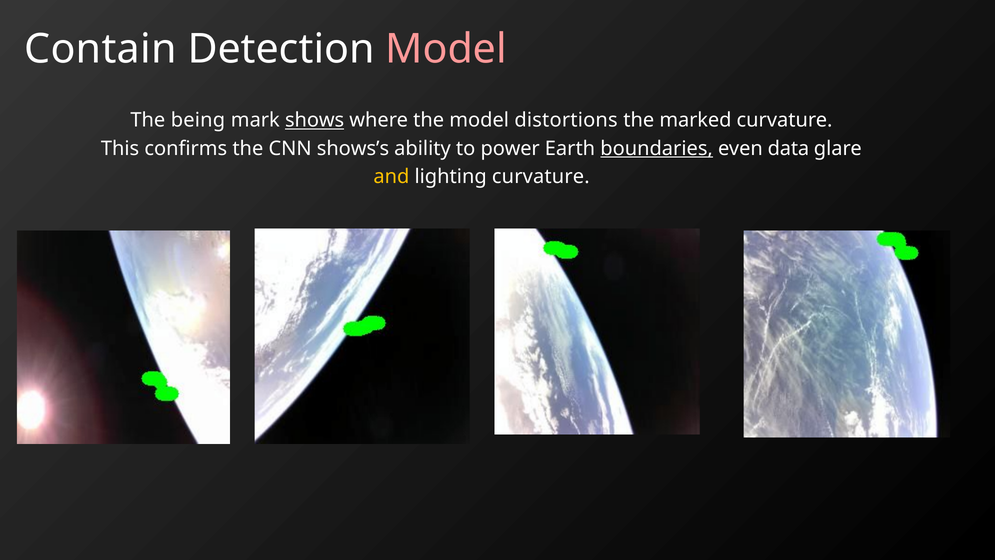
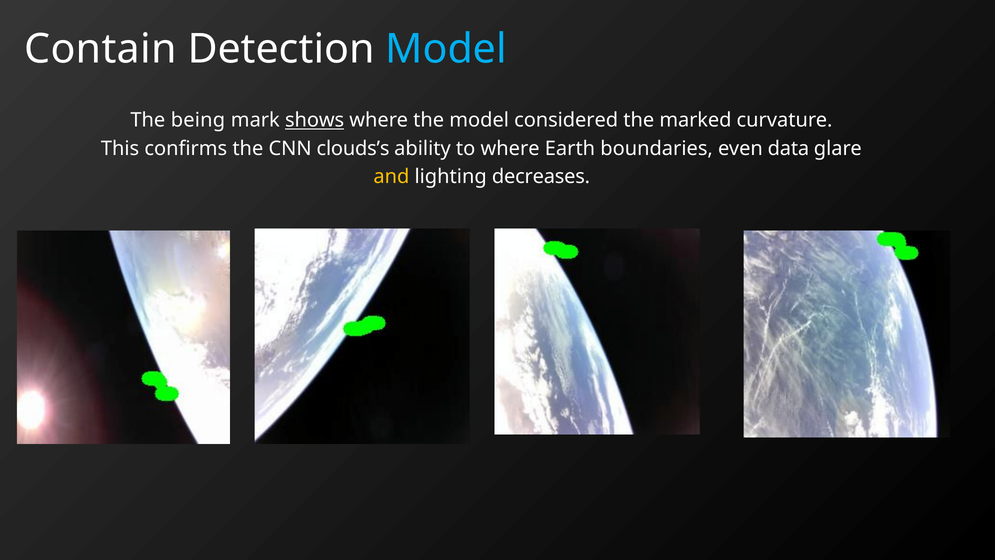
Model colour: pink -> light blue (446, 49)
distortions: distortions -> considered (566, 120)
shows’s: shows’s -> clouds’s (353, 148)
to power: power -> where (510, 148)
boundaries underline: present -> none (657, 148)
lighting curvature: curvature -> decreases (541, 176)
